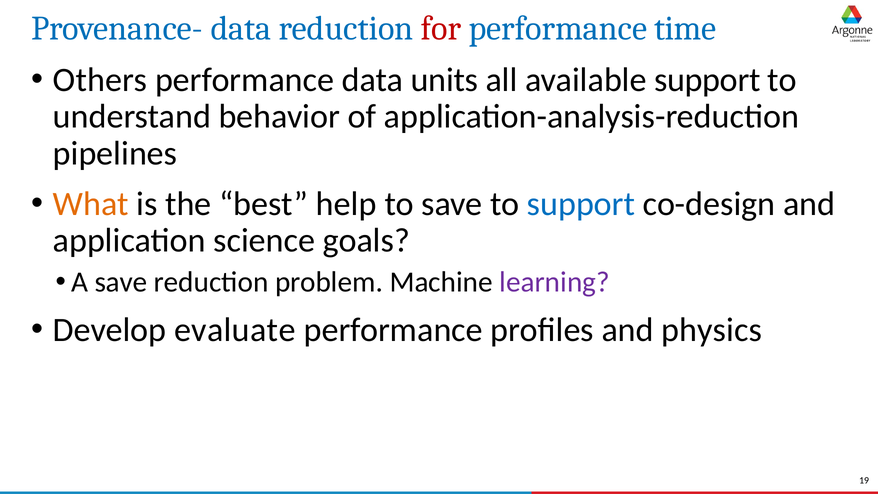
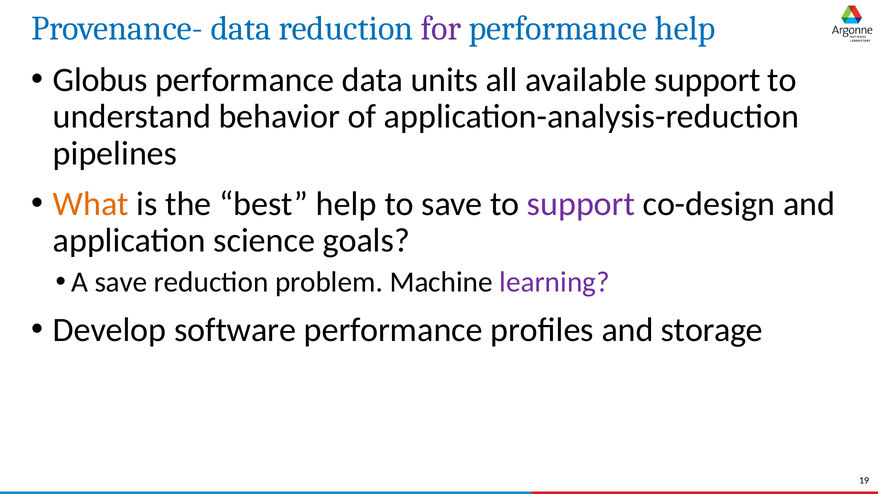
for colour: red -> purple (441, 28)
performance time: time -> help (685, 28)
Others: Others -> Globus (100, 80)
support colour: blue -> purple (581, 204)
evaluate: evaluate -> software (235, 330)
physics: physics -> storage (712, 330)
